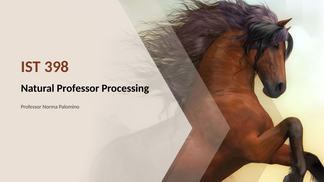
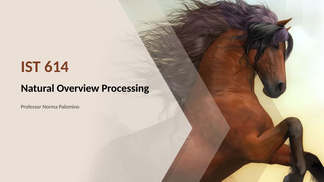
398: 398 -> 614 (57, 67)
Natural Professor: Professor -> Overview (78, 89)
